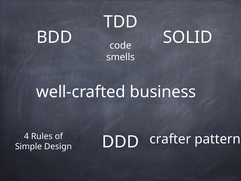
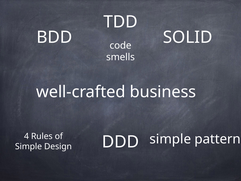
crafter: crafter -> simple (170, 139)
